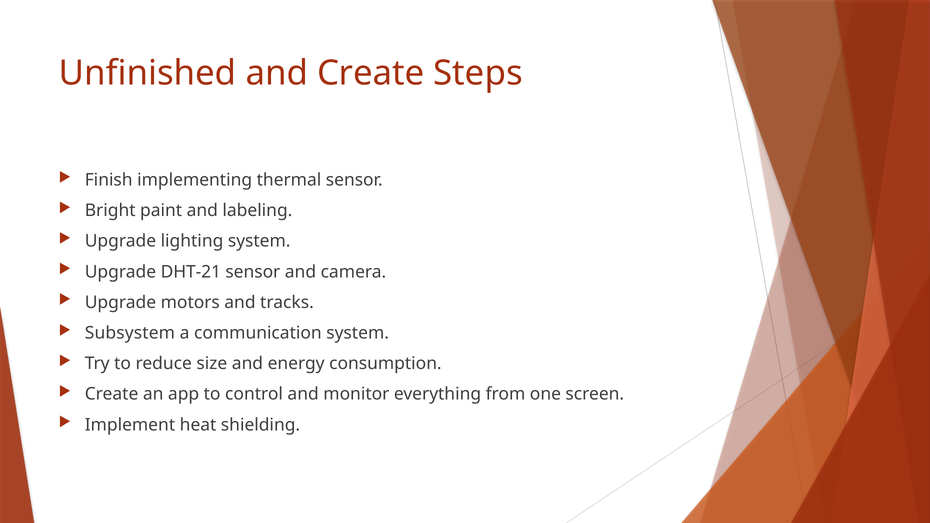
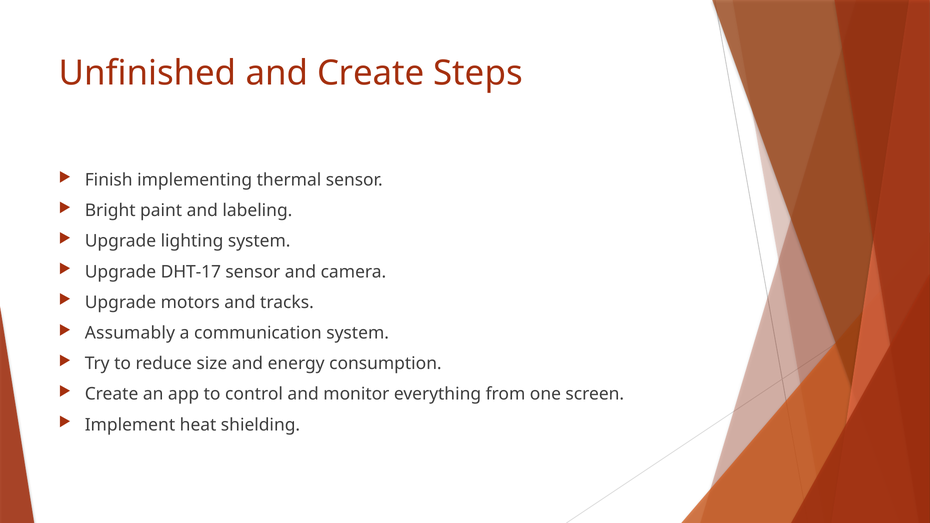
DHT-21: DHT-21 -> DHT-17 (191, 272)
Subsystem: Subsystem -> Assumably (130, 333)
